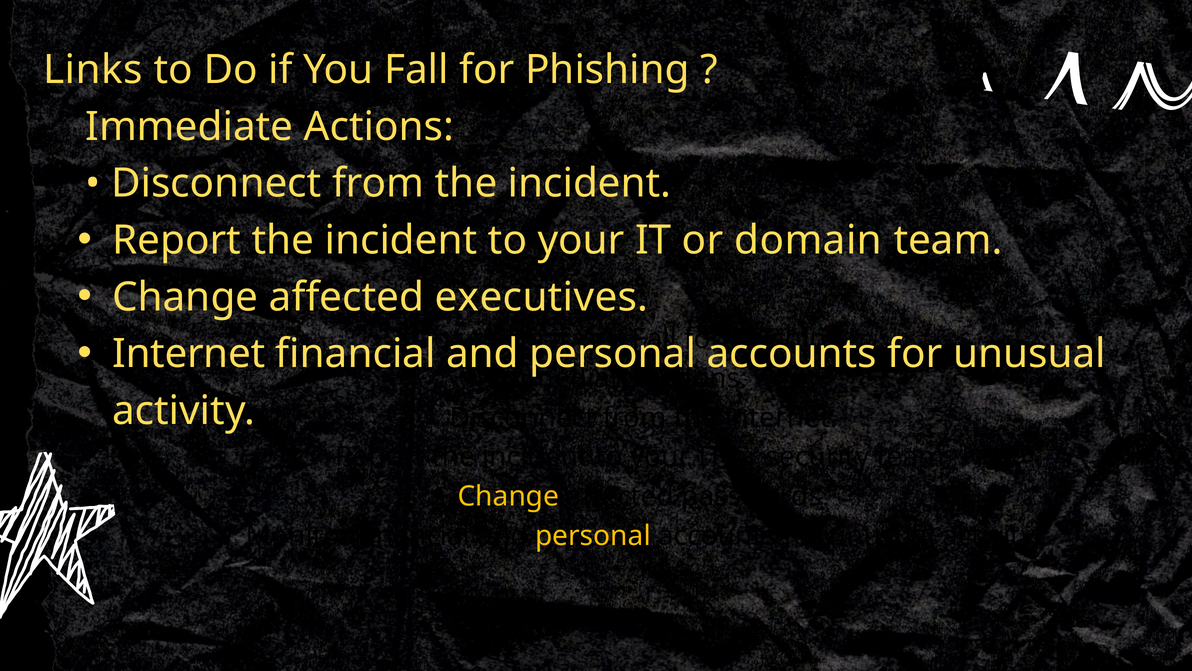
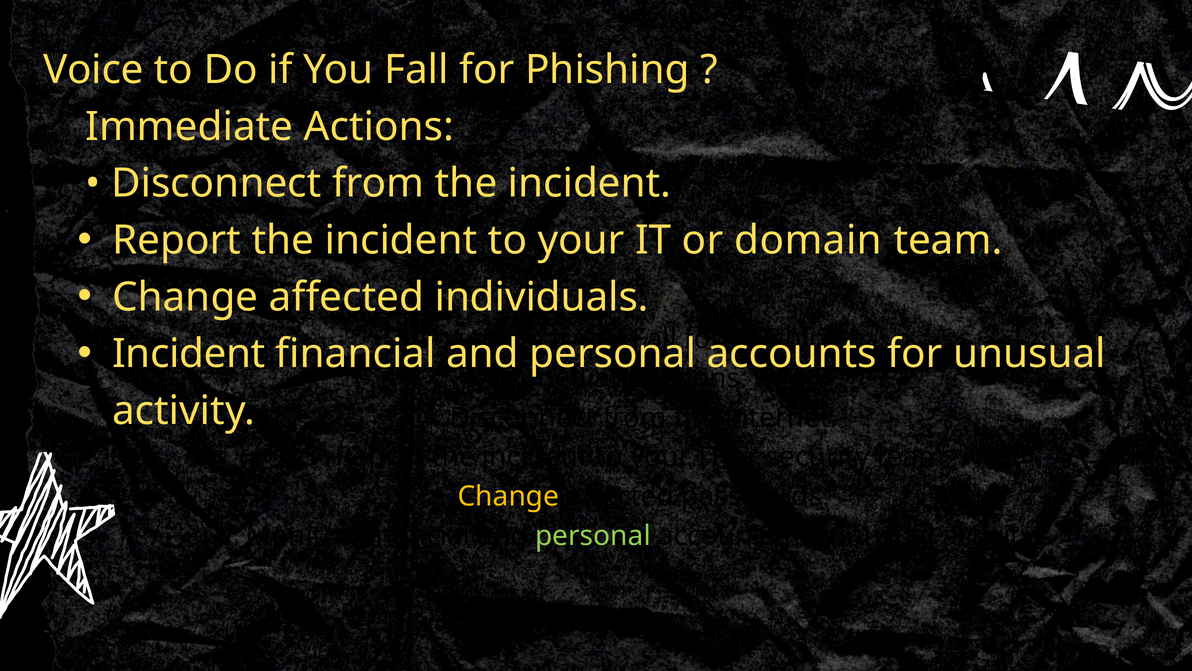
Links: Links -> Voice (93, 70)
executives: executives -> individuals (542, 297)
Internet: Internet -> Incident (189, 354)
personal colour: yellow -> light green (593, 536)
